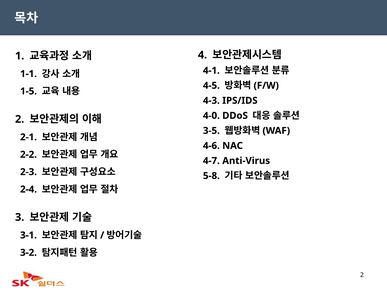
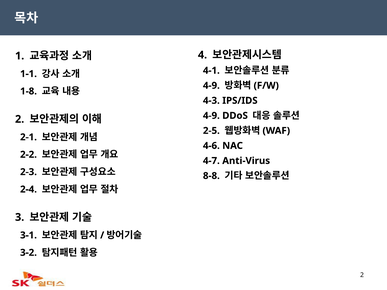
4-5: 4-5 -> 4-9 (211, 86)
1-5: 1-5 -> 1-8 (29, 91)
4-0: 4-0 -> 4-9 (211, 116)
3-5: 3-5 -> 2-5 (211, 131)
5-8: 5-8 -> 8-8 (211, 176)
